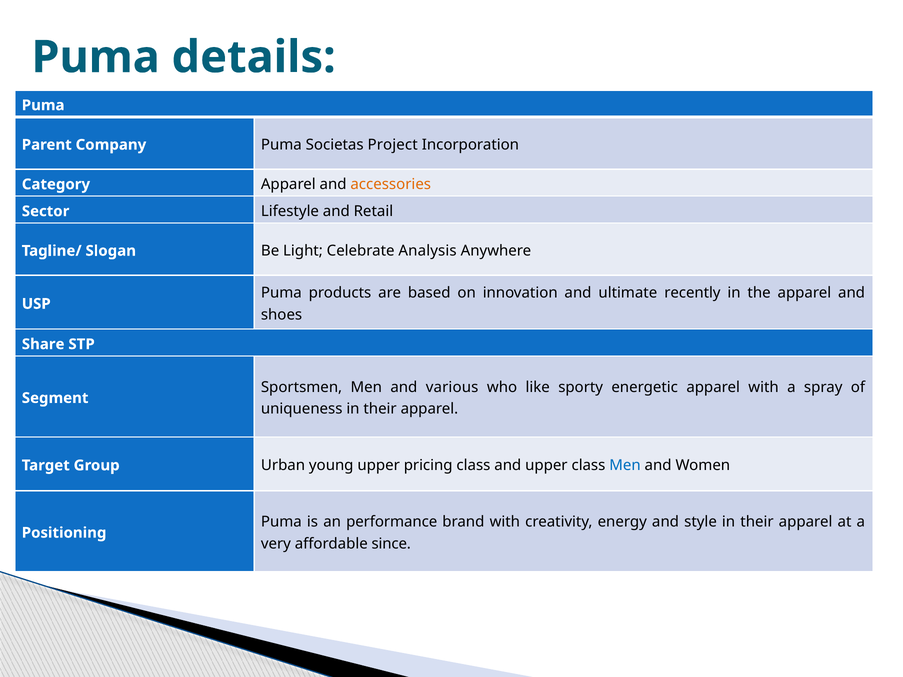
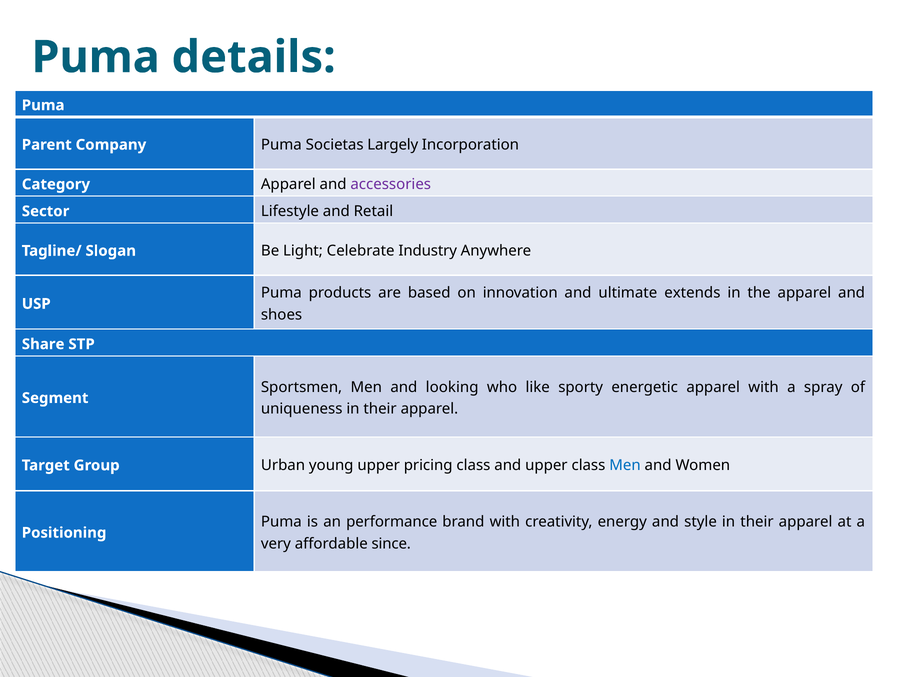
Project: Project -> Largely (393, 145)
accessories colour: orange -> purple (391, 184)
Analysis: Analysis -> Industry (428, 251)
recently: recently -> extends (692, 293)
various: various -> looking (452, 387)
